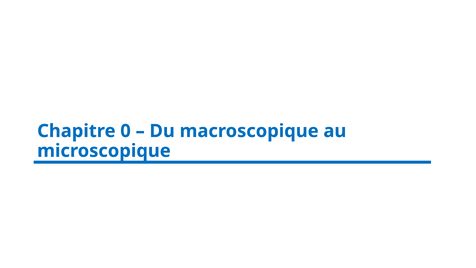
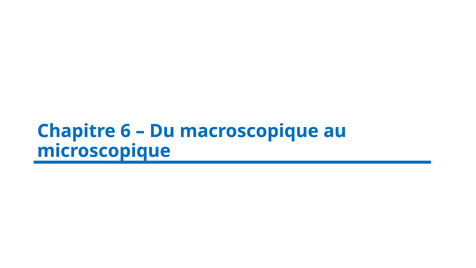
0: 0 -> 6 (126, 131)
